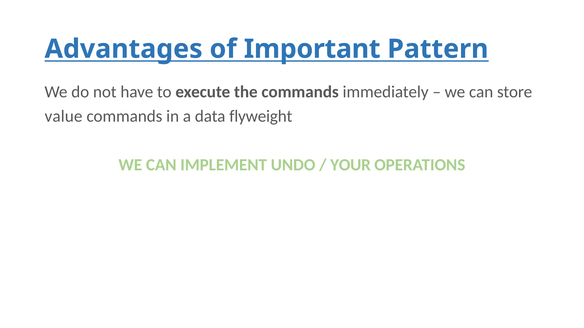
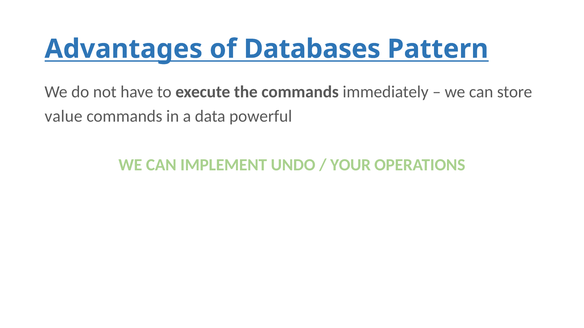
Important: Important -> Databases (312, 49)
flyweight: flyweight -> powerful (261, 116)
